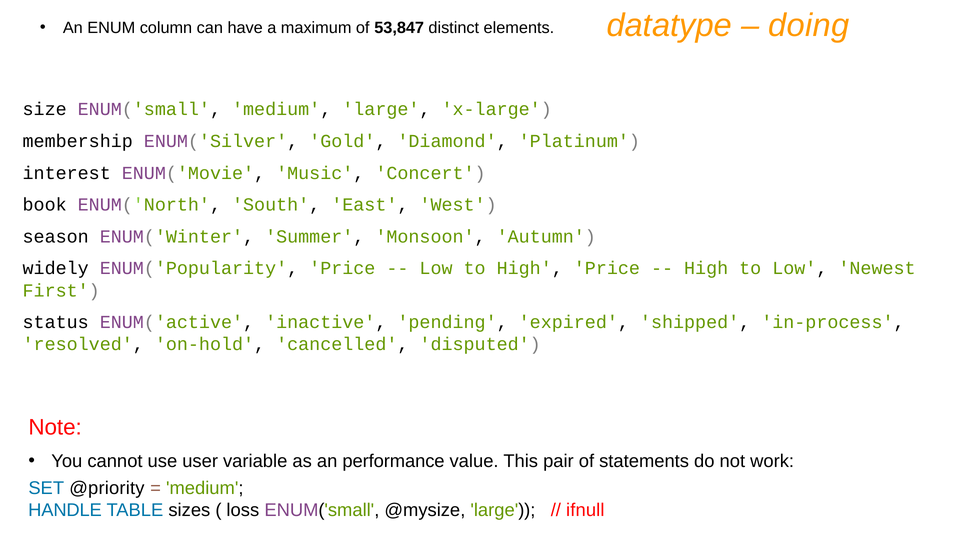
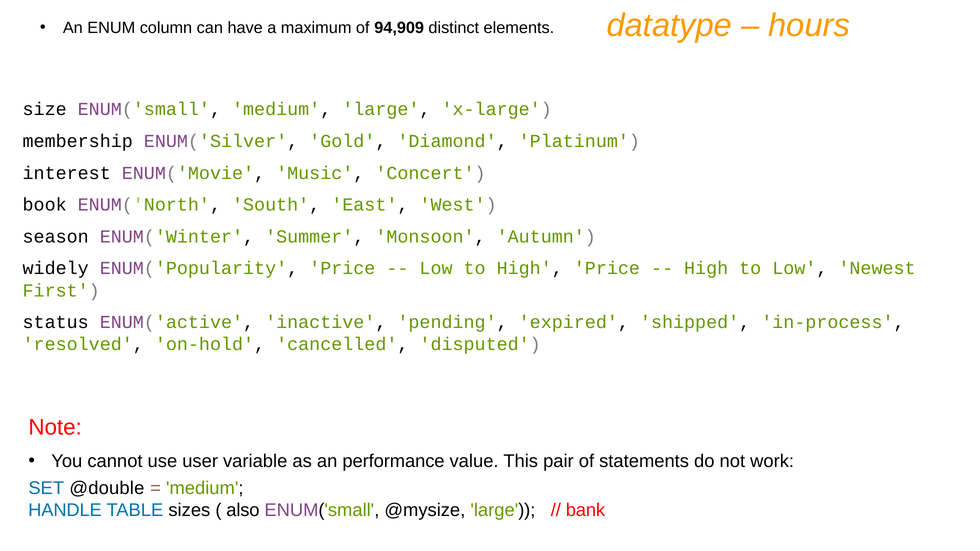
doing: doing -> hours (809, 26)
53,847: 53,847 -> 94,909 (399, 28)
@priority: @priority -> @double (107, 488)
loss: loss -> also (243, 510)
ifnull: ifnull -> bank (585, 510)
